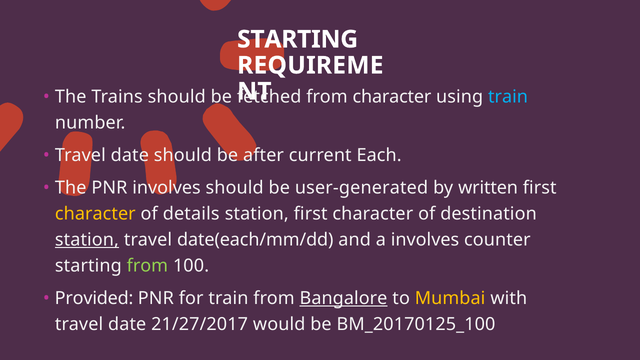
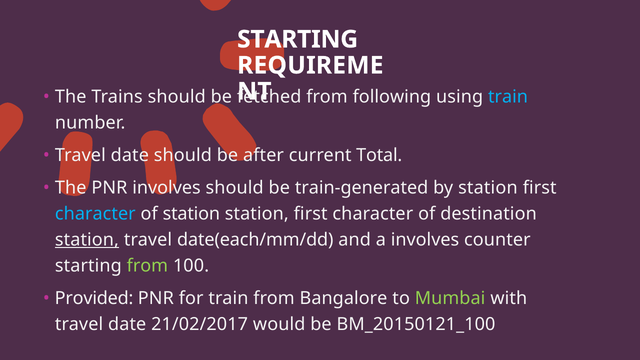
from character: character -> following (392, 97)
Each: Each -> Total (379, 155)
user-generated: user-generated -> train-generated (362, 188)
by written: written -> station (488, 188)
character colour: yellow -> light blue (95, 214)
of details: details -> station (191, 214)
Bangalore underline: present -> none (343, 298)
Mumbai colour: yellow -> light green (450, 298)
21/27/2017: 21/27/2017 -> 21/02/2017 (200, 324)
BM_20170125_100: BM_20170125_100 -> BM_20150121_100 (416, 324)
